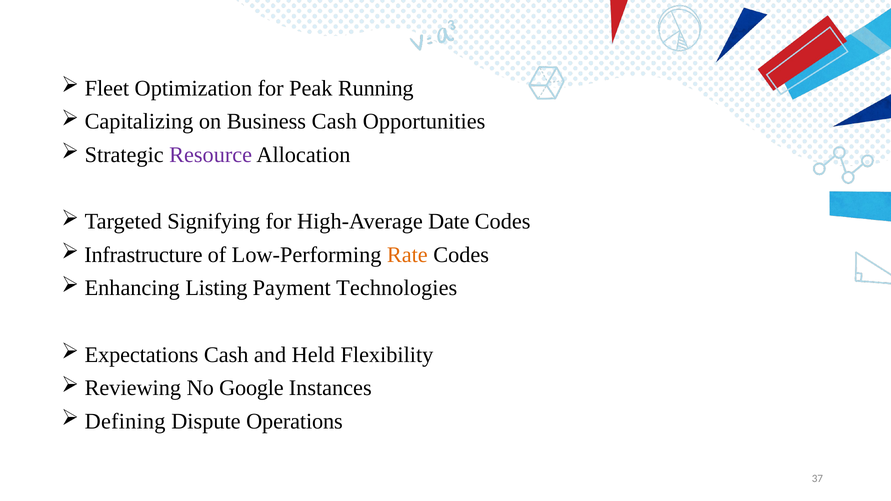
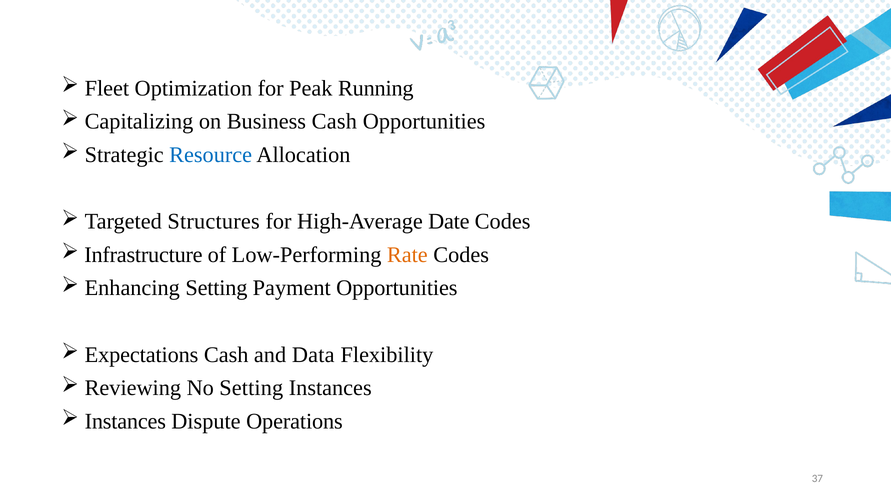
Resource colour: purple -> blue (211, 155)
Signifying: Signifying -> Structures (214, 222)
Enhancing Listing: Listing -> Setting (216, 288)
Payment Technologies: Technologies -> Opportunities (397, 288)
Held: Held -> Data (313, 355)
No Google: Google -> Setting (251, 388)
Defining: Defining -> Instances (125, 422)
